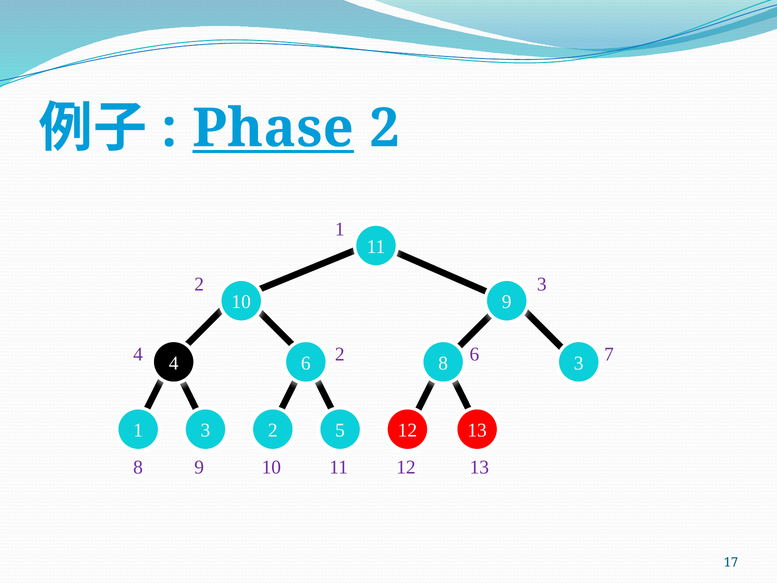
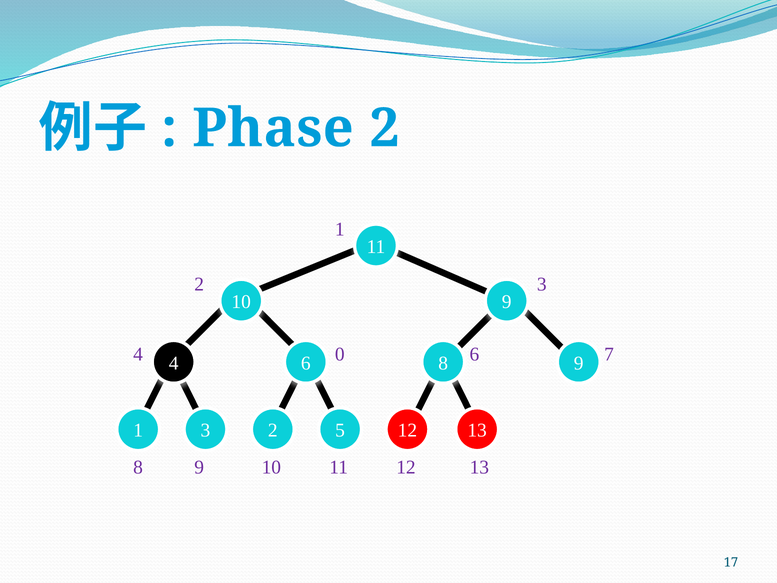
Phase underline: present -> none (273, 128)
4 2: 2 -> 0 (340, 354)
6 3: 3 -> 9 (579, 363)
